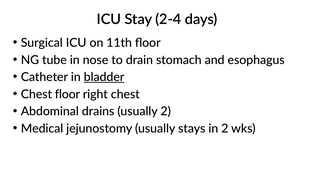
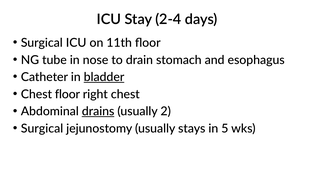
drains underline: none -> present (98, 112)
Medical: Medical -> Surgical (42, 129)
in 2: 2 -> 5 (225, 129)
